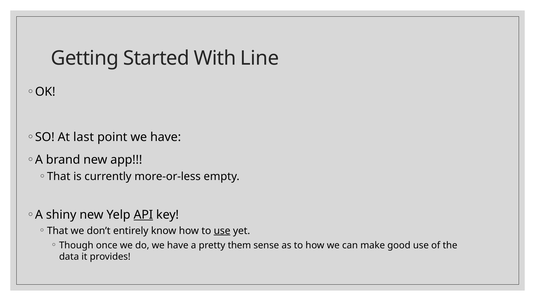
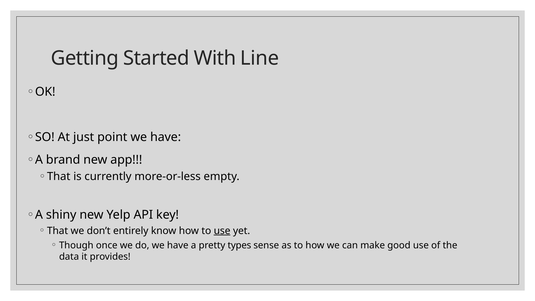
last: last -> just (84, 137)
API underline: present -> none (143, 215)
them: them -> types (239, 245)
